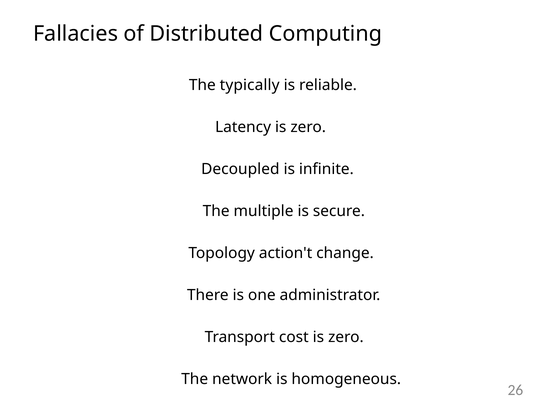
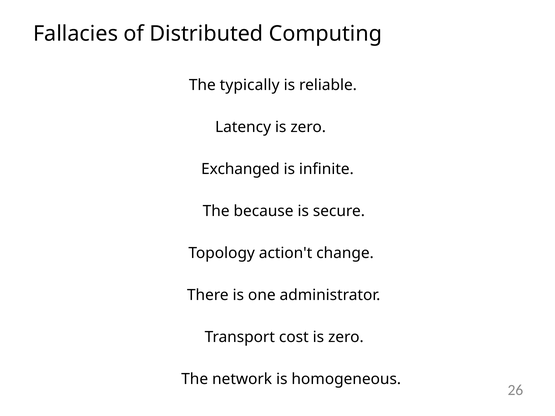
Decoupled: Decoupled -> Exchanged (240, 169)
multiple: multiple -> because (264, 211)
